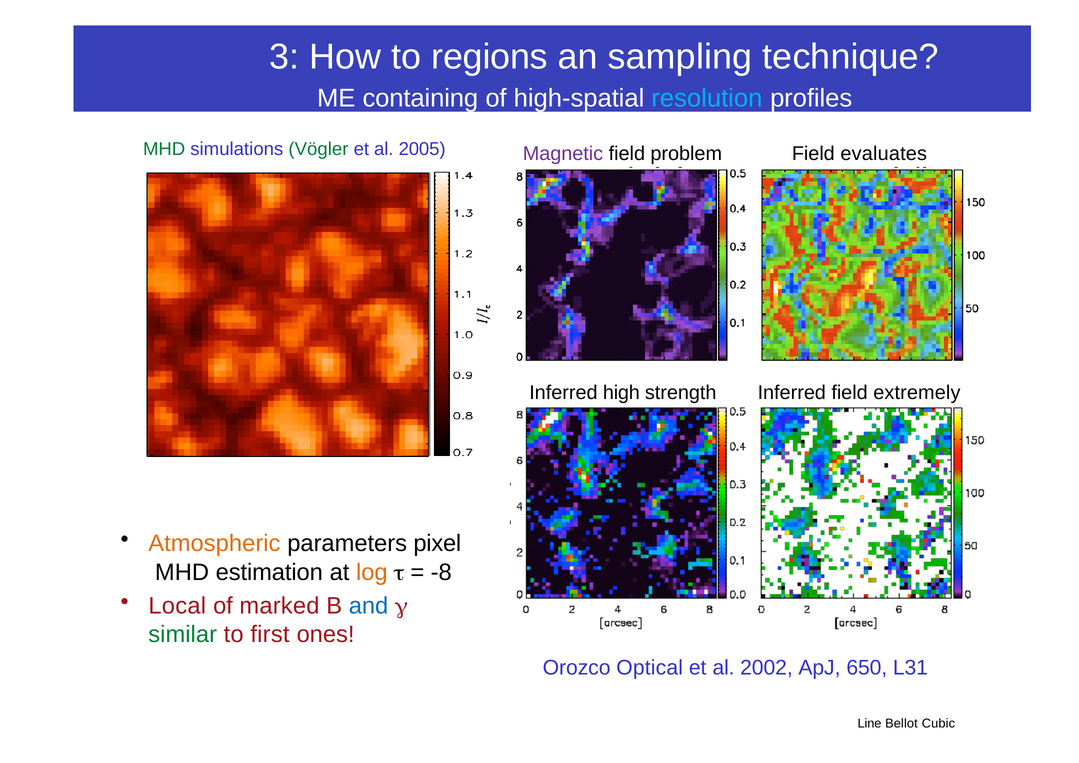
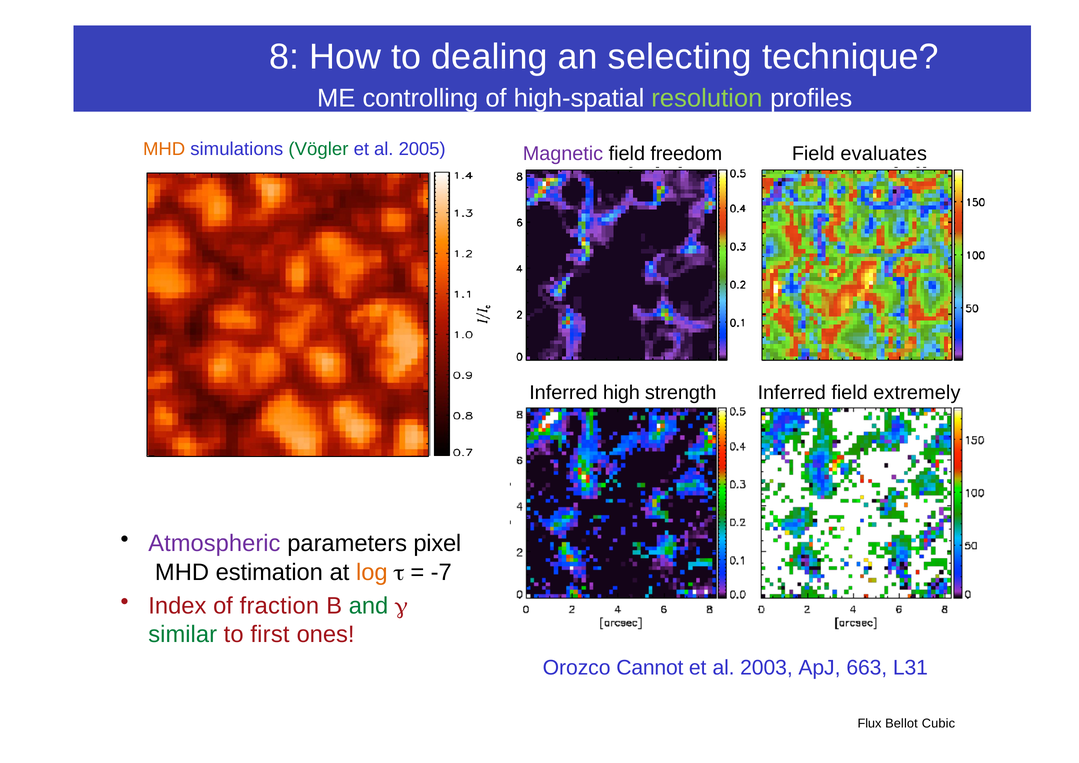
3: 3 -> 8 (284, 57)
regions: regions -> dealing (490, 57)
sampling: sampling -> selecting (680, 57)
containing: containing -> controlling (420, 98)
resolution colour: light blue -> light green (707, 98)
MHD colour: green -> orange (164, 149)
problem: problem -> freedom (686, 154)
Atmospheric colour: orange -> purple (214, 543)
-8: -8 -> -7 (441, 572)
Local: Local -> Index (177, 605)
marked: marked -> fraction (279, 605)
and colour: blue -> green (369, 605)
Optical: Optical -> Cannot (650, 668)
2002: 2002 -> 2003 (766, 668)
650: 650 -> 663 (867, 668)
Line: Line -> Flux (869, 723)
